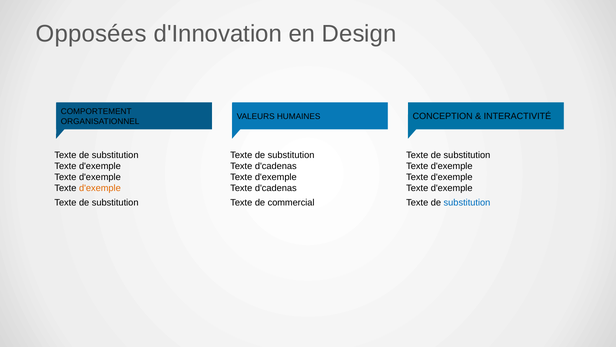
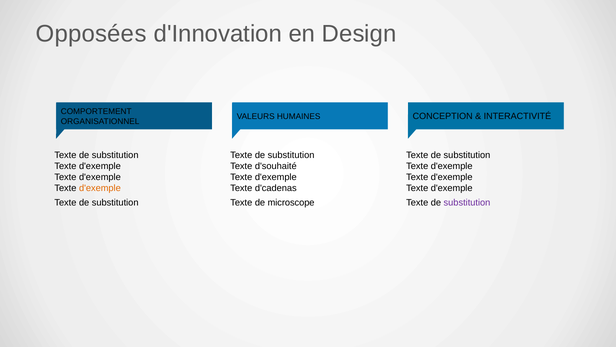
d'cadenas: d'cadenas -> d'souhaité (276, 166)
commercial: commercial -> microscope (291, 202)
substitution colour: blue -> purple (467, 202)
